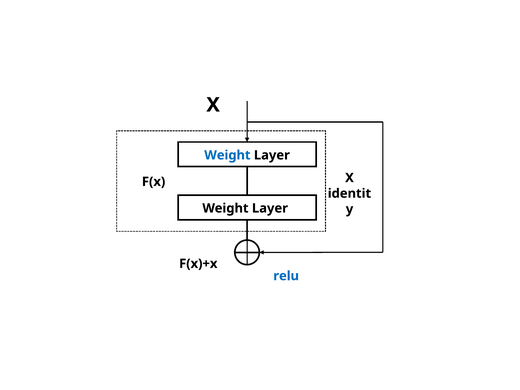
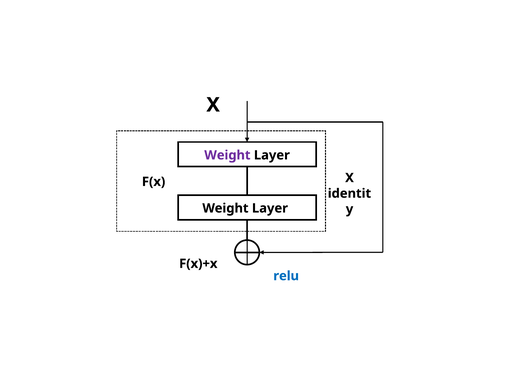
Weight colour: blue -> purple (227, 155)
